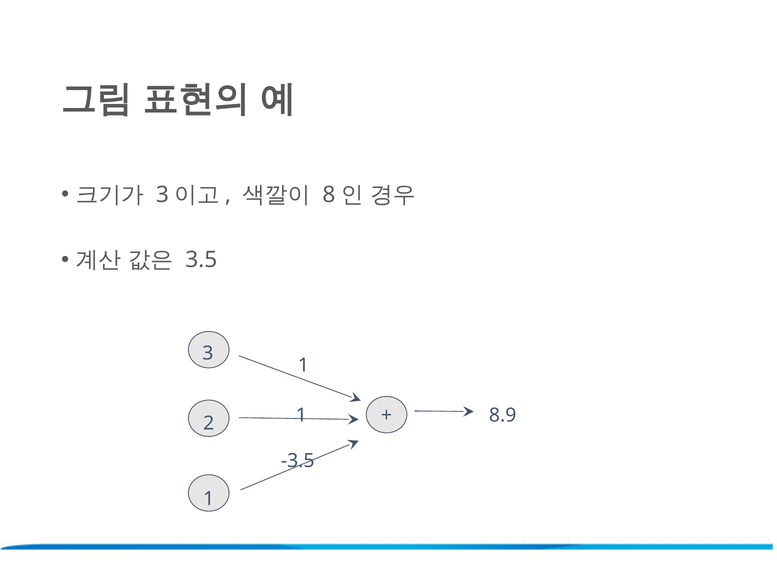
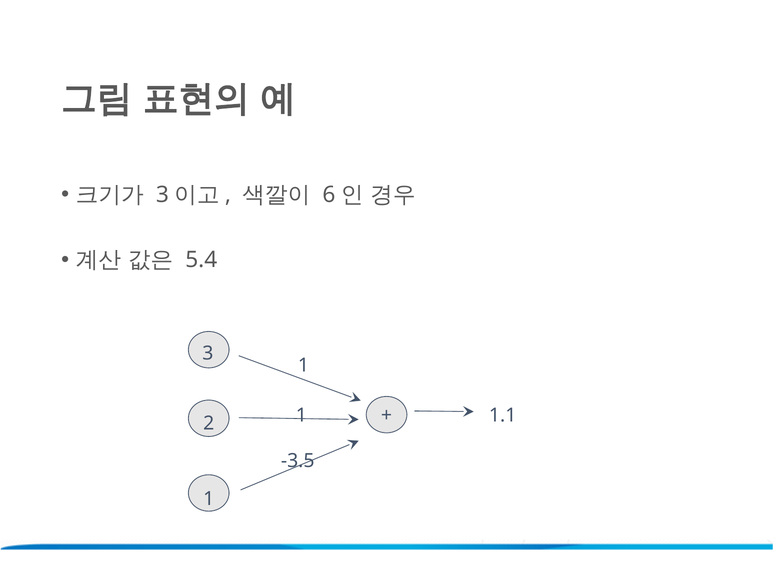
8: 8 -> 6 (329, 195)
3.5: 3.5 -> 5.4 (201, 260)
8.9: 8.9 -> 1.1 (503, 415)
